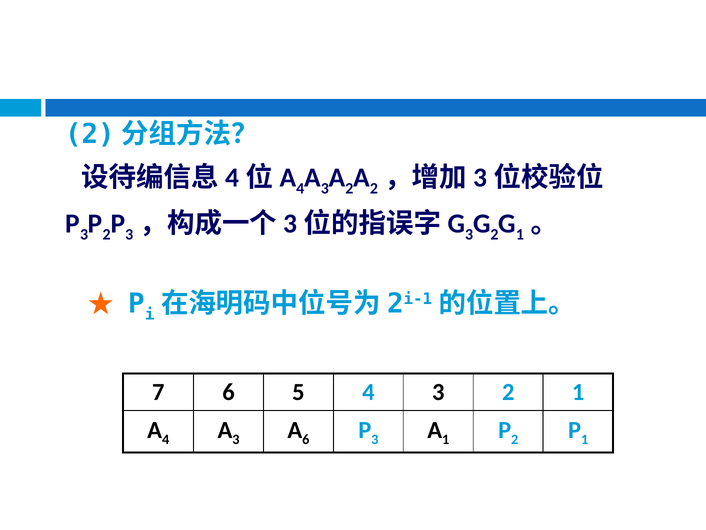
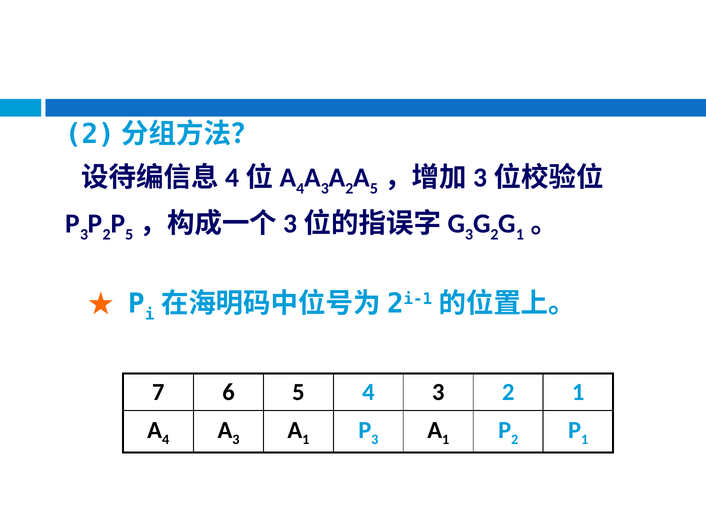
2: 2 -> 5 (374, 188)
3: 3 -> 5 (129, 234)
6: 6 -> 1 (306, 439)
